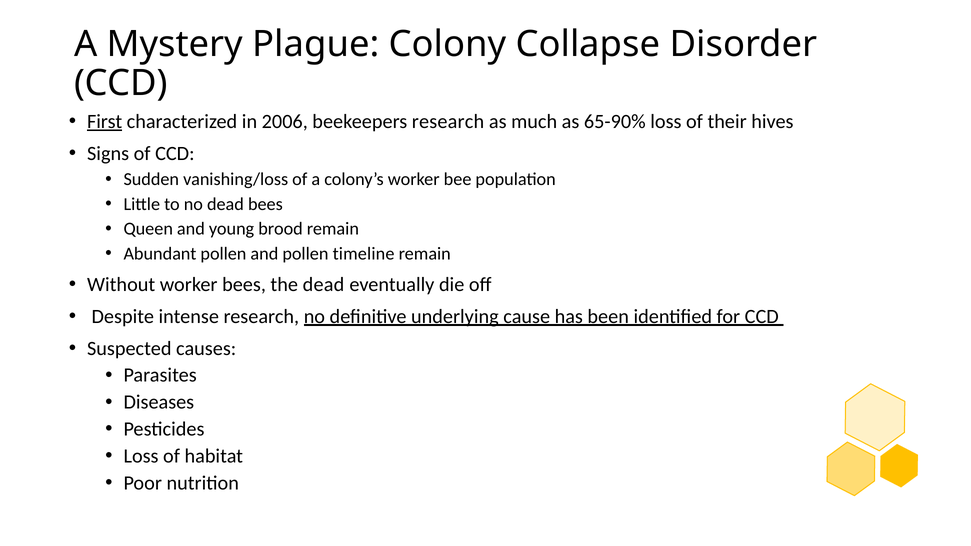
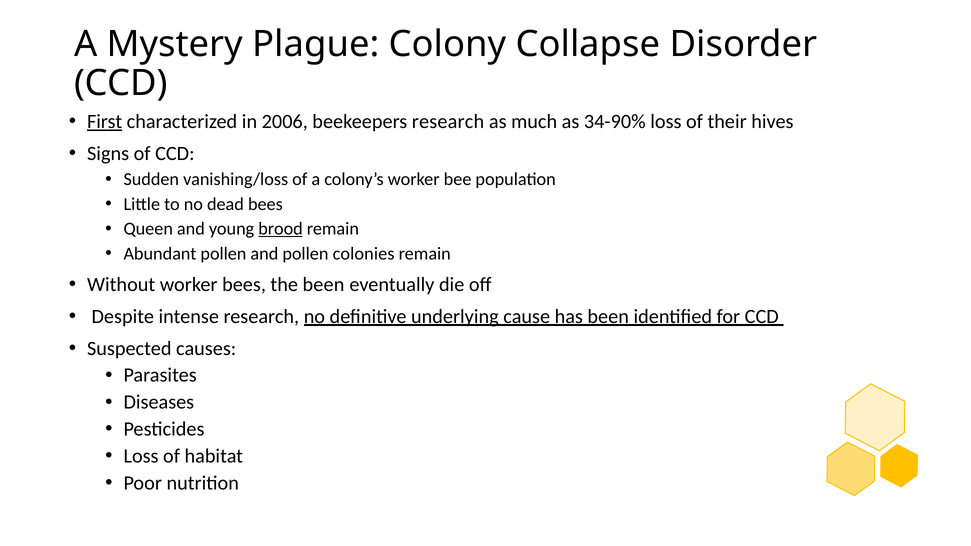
65-90%: 65-90% -> 34-90% (615, 122)
brood underline: none -> present (281, 229)
timeline: timeline -> colonies (364, 254)
the dead: dead -> been (324, 285)
